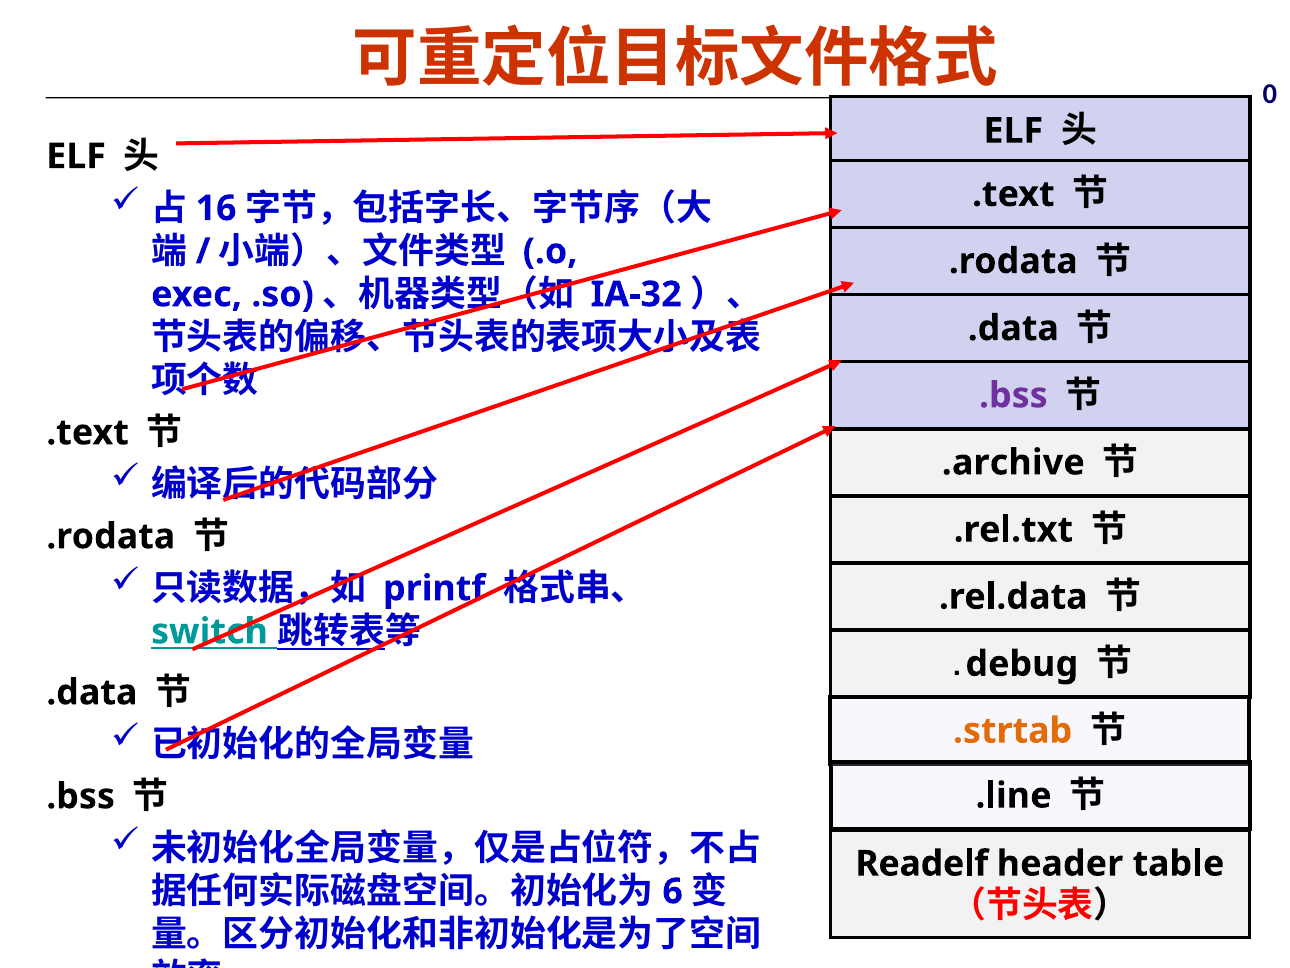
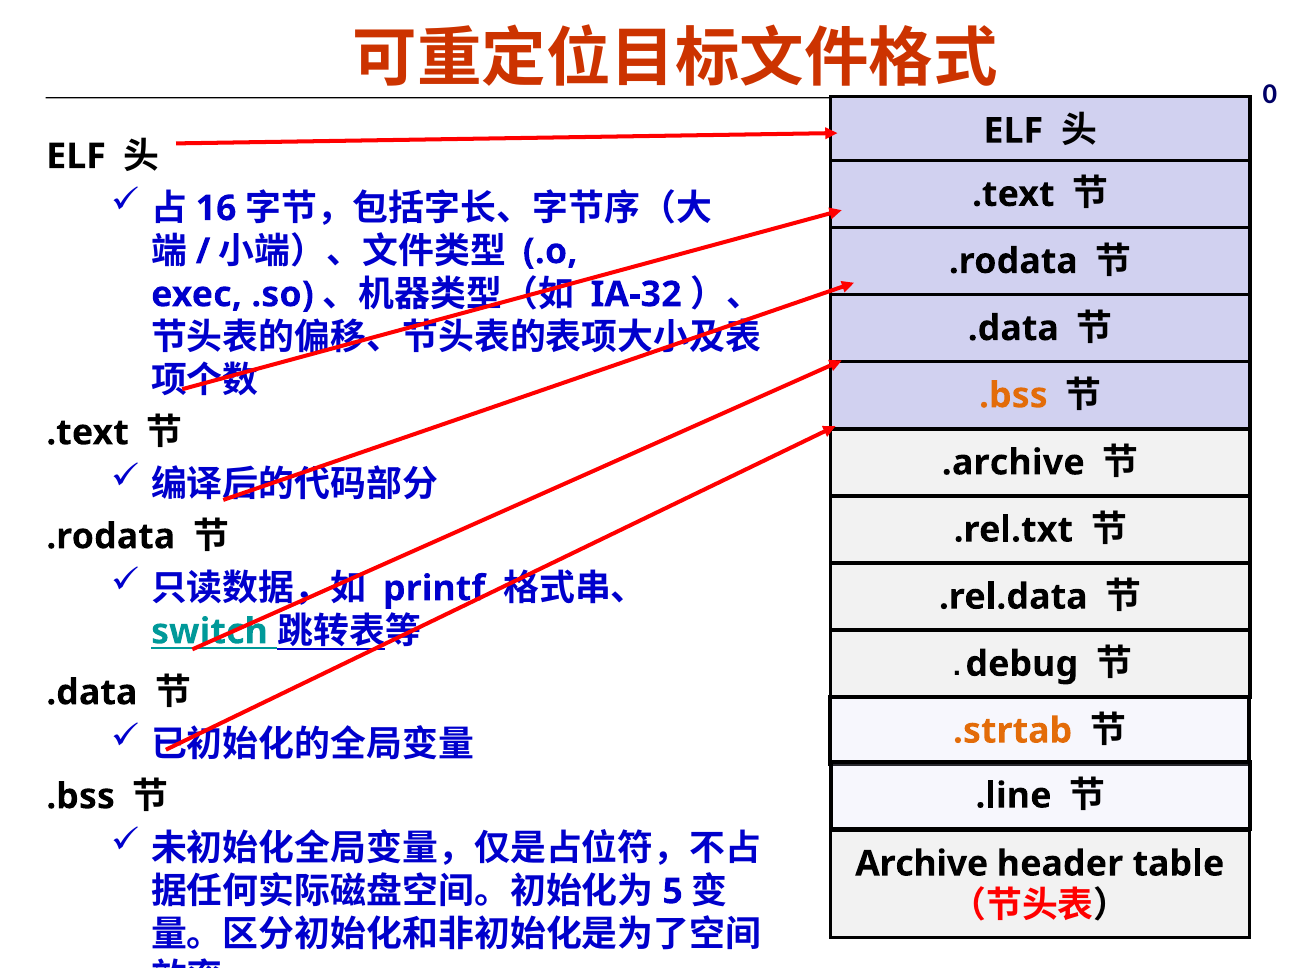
.bss colour: purple -> orange (1013, 395)
Readelf: Readelf -> Archive (922, 863)
6: 6 -> 5 (673, 891)
